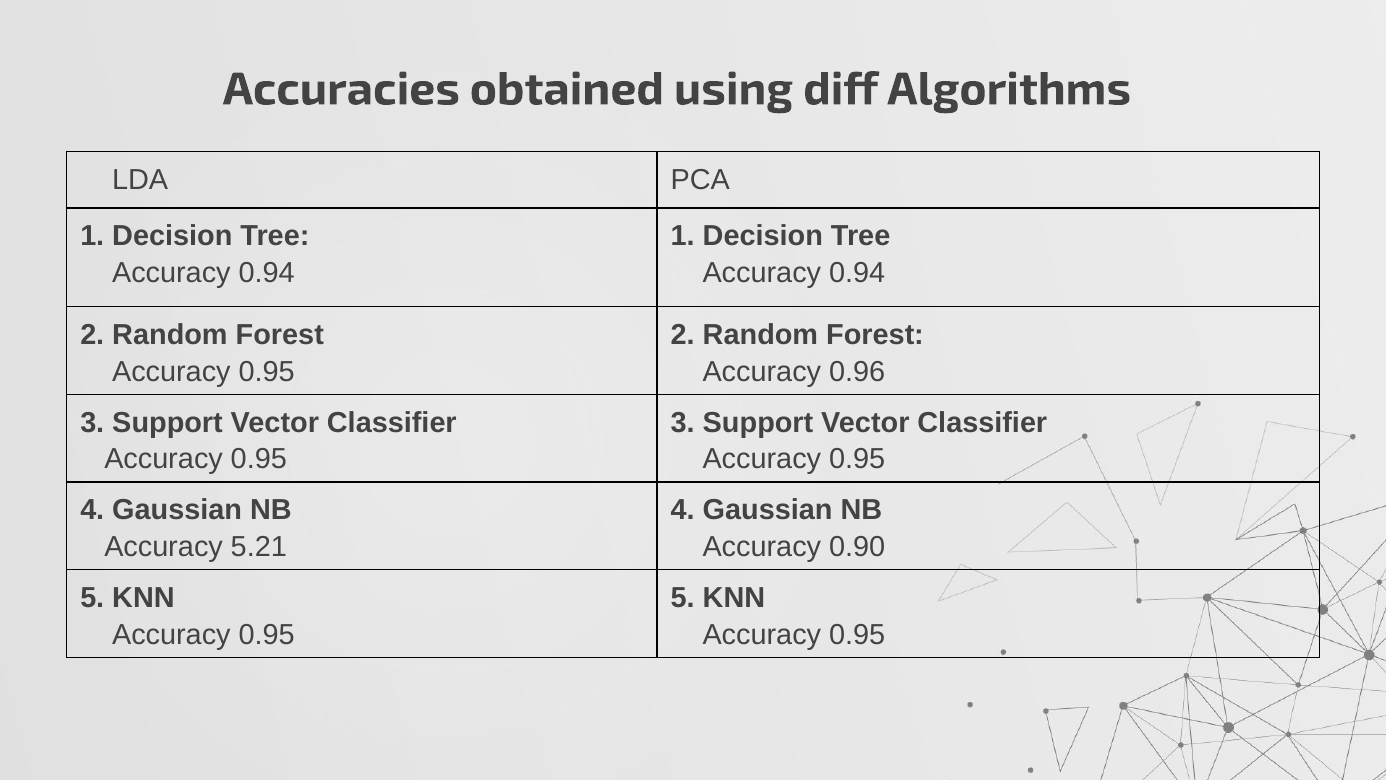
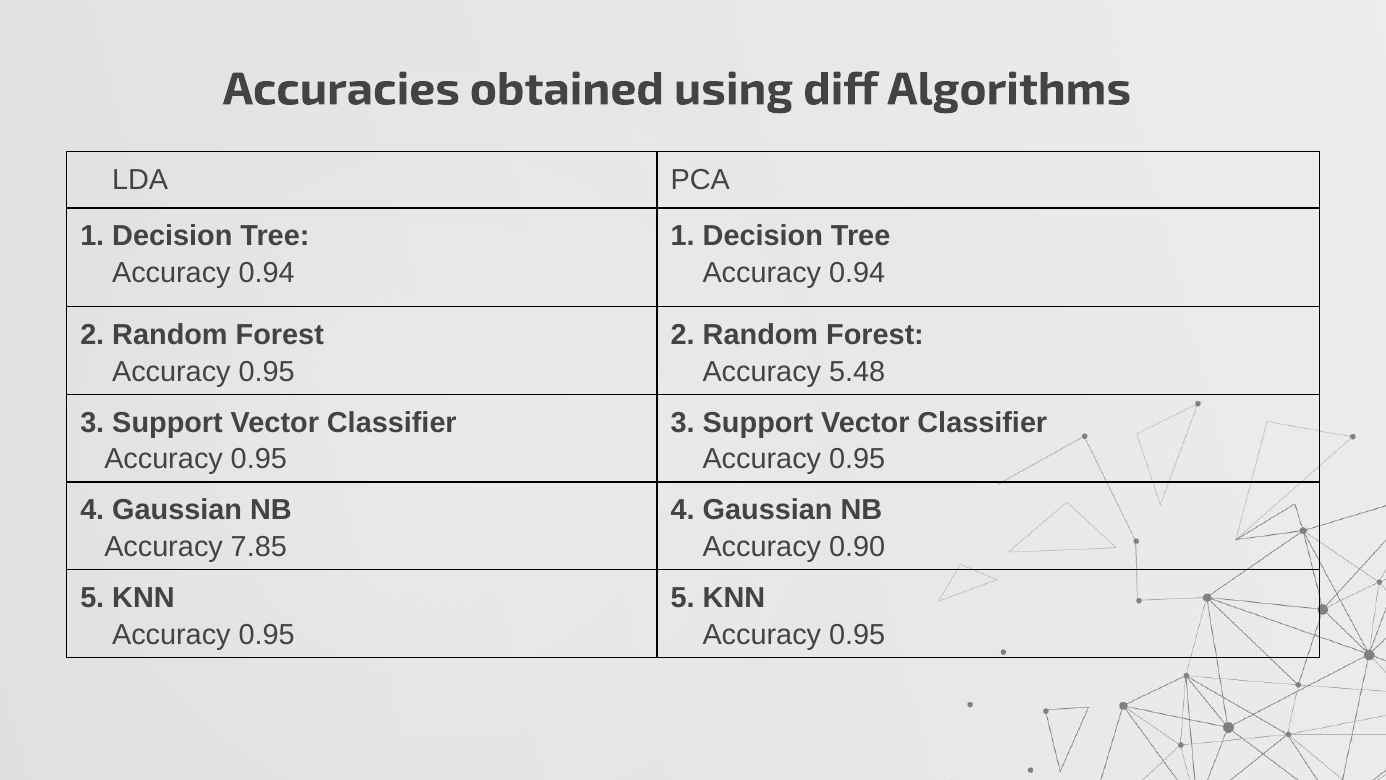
0.96: 0.96 -> 5.48 (857, 372)
5.21: 5.21 -> 7.85 (259, 547)
